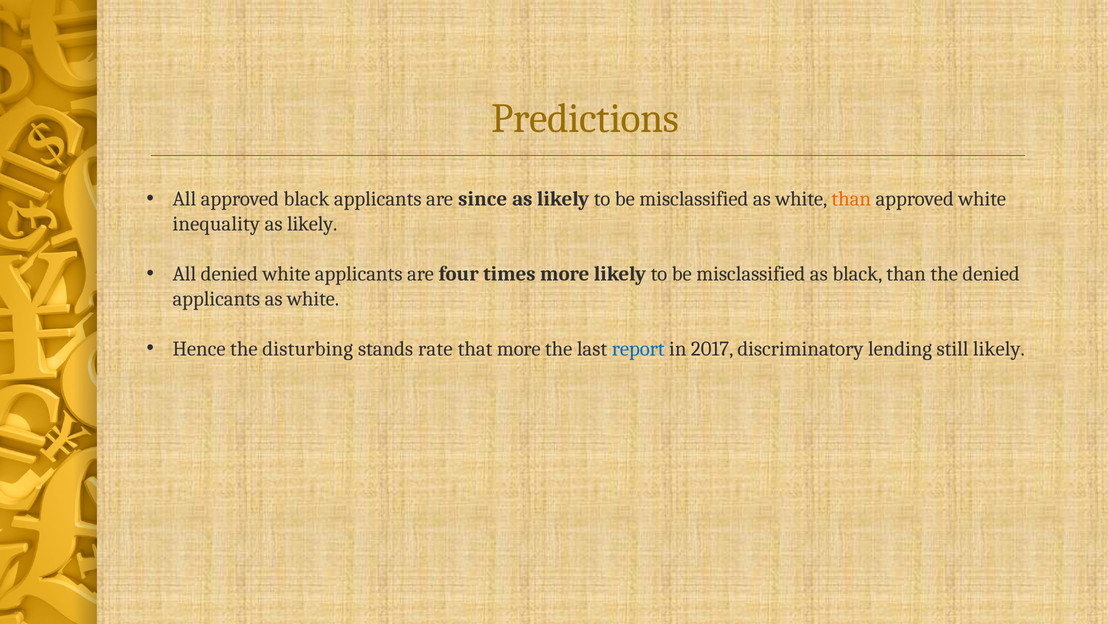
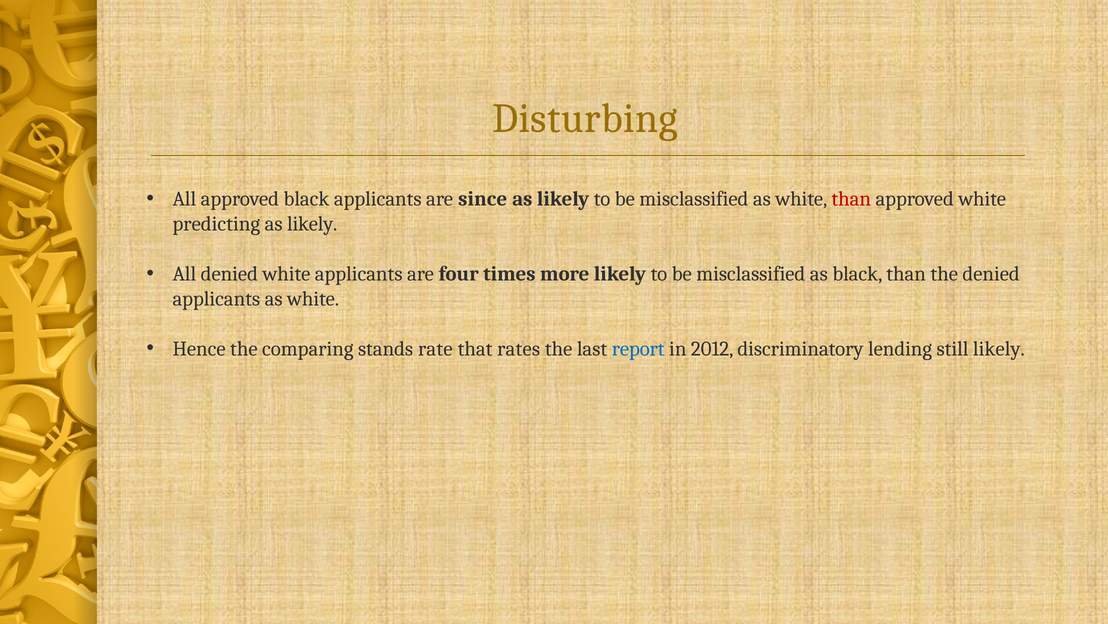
Predictions: Predictions -> Disturbing (585, 119)
than colour: orange -> red (851, 199)
inequality: inequality -> predicting (216, 224)
disturbing: disturbing -> comparing (308, 348)
that more: more -> rates (519, 348)
2017: 2017 -> 2012 (712, 348)
